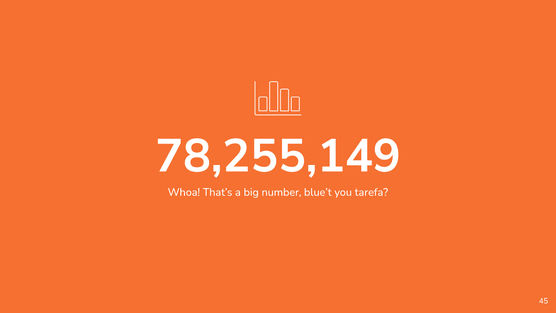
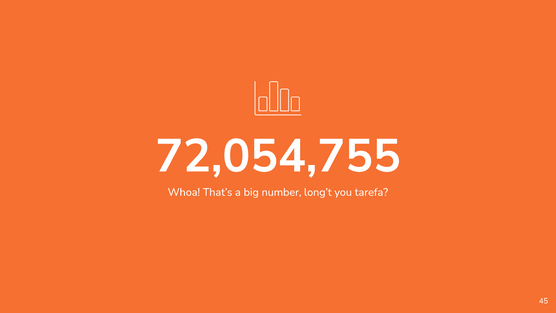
78,255,149: 78,255,149 -> 72,054,755 (278, 156)
blue’t: blue’t -> long’t (318, 192)
